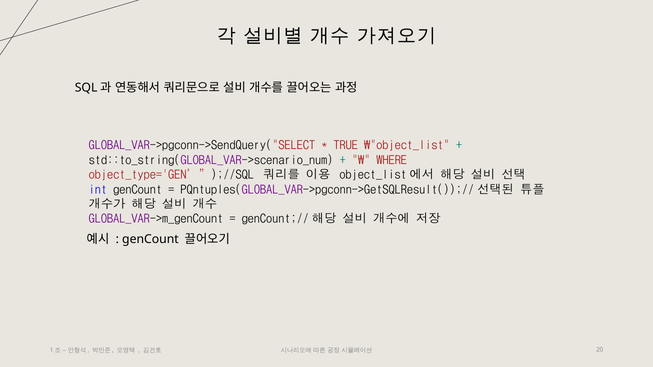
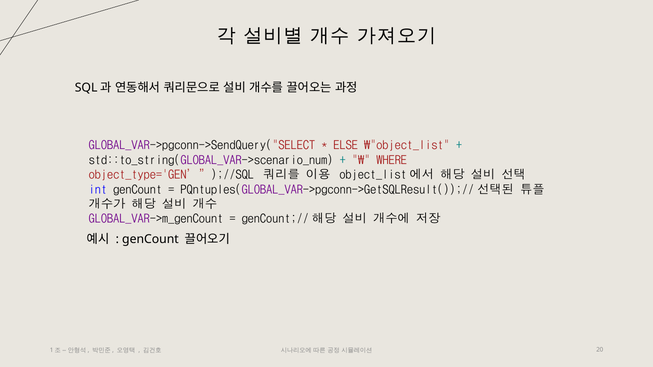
TRUE: TRUE -> ELSE (346, 146)
